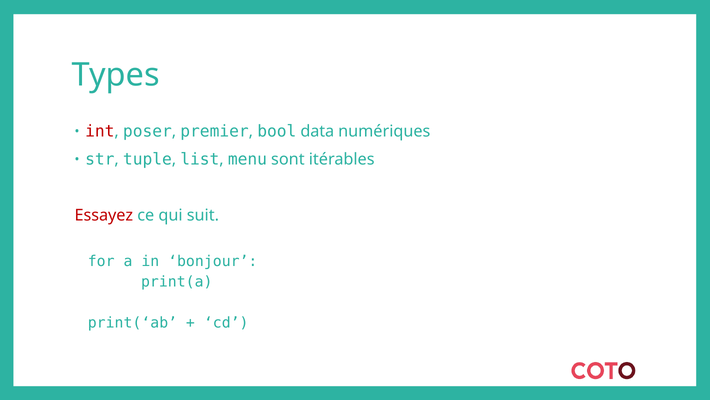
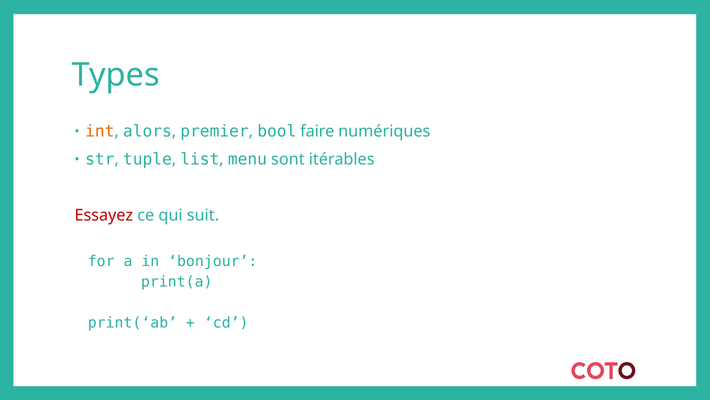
int colour: red -> orange (100, 131)
poser: poser -> alors (147, 131)
data: data -> faire (317, 131)
